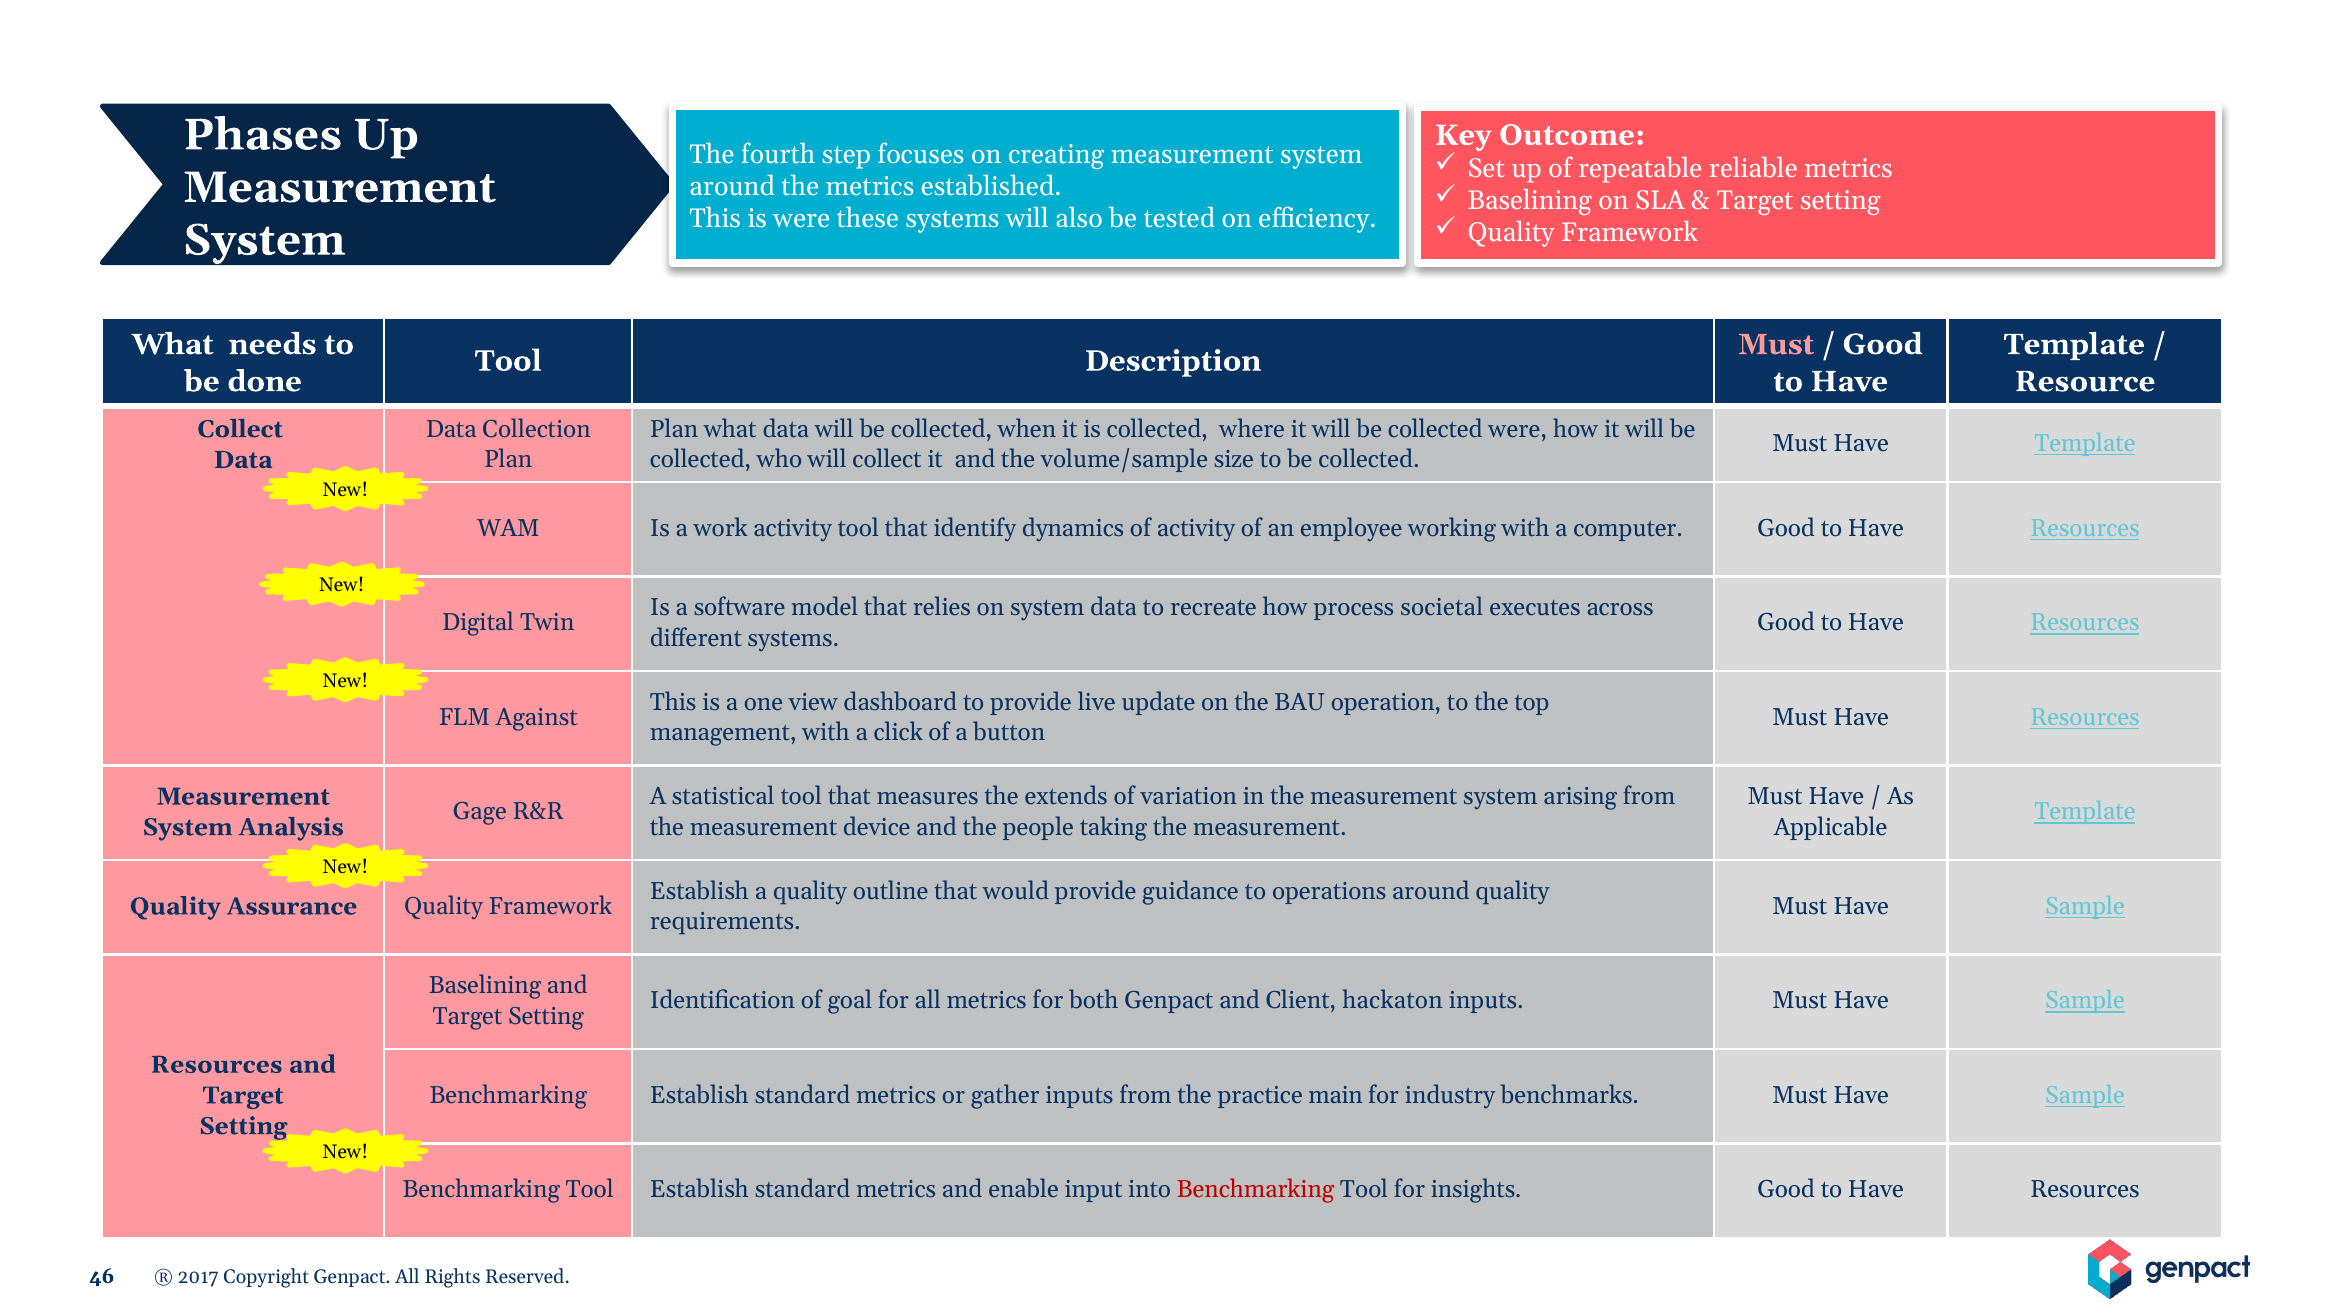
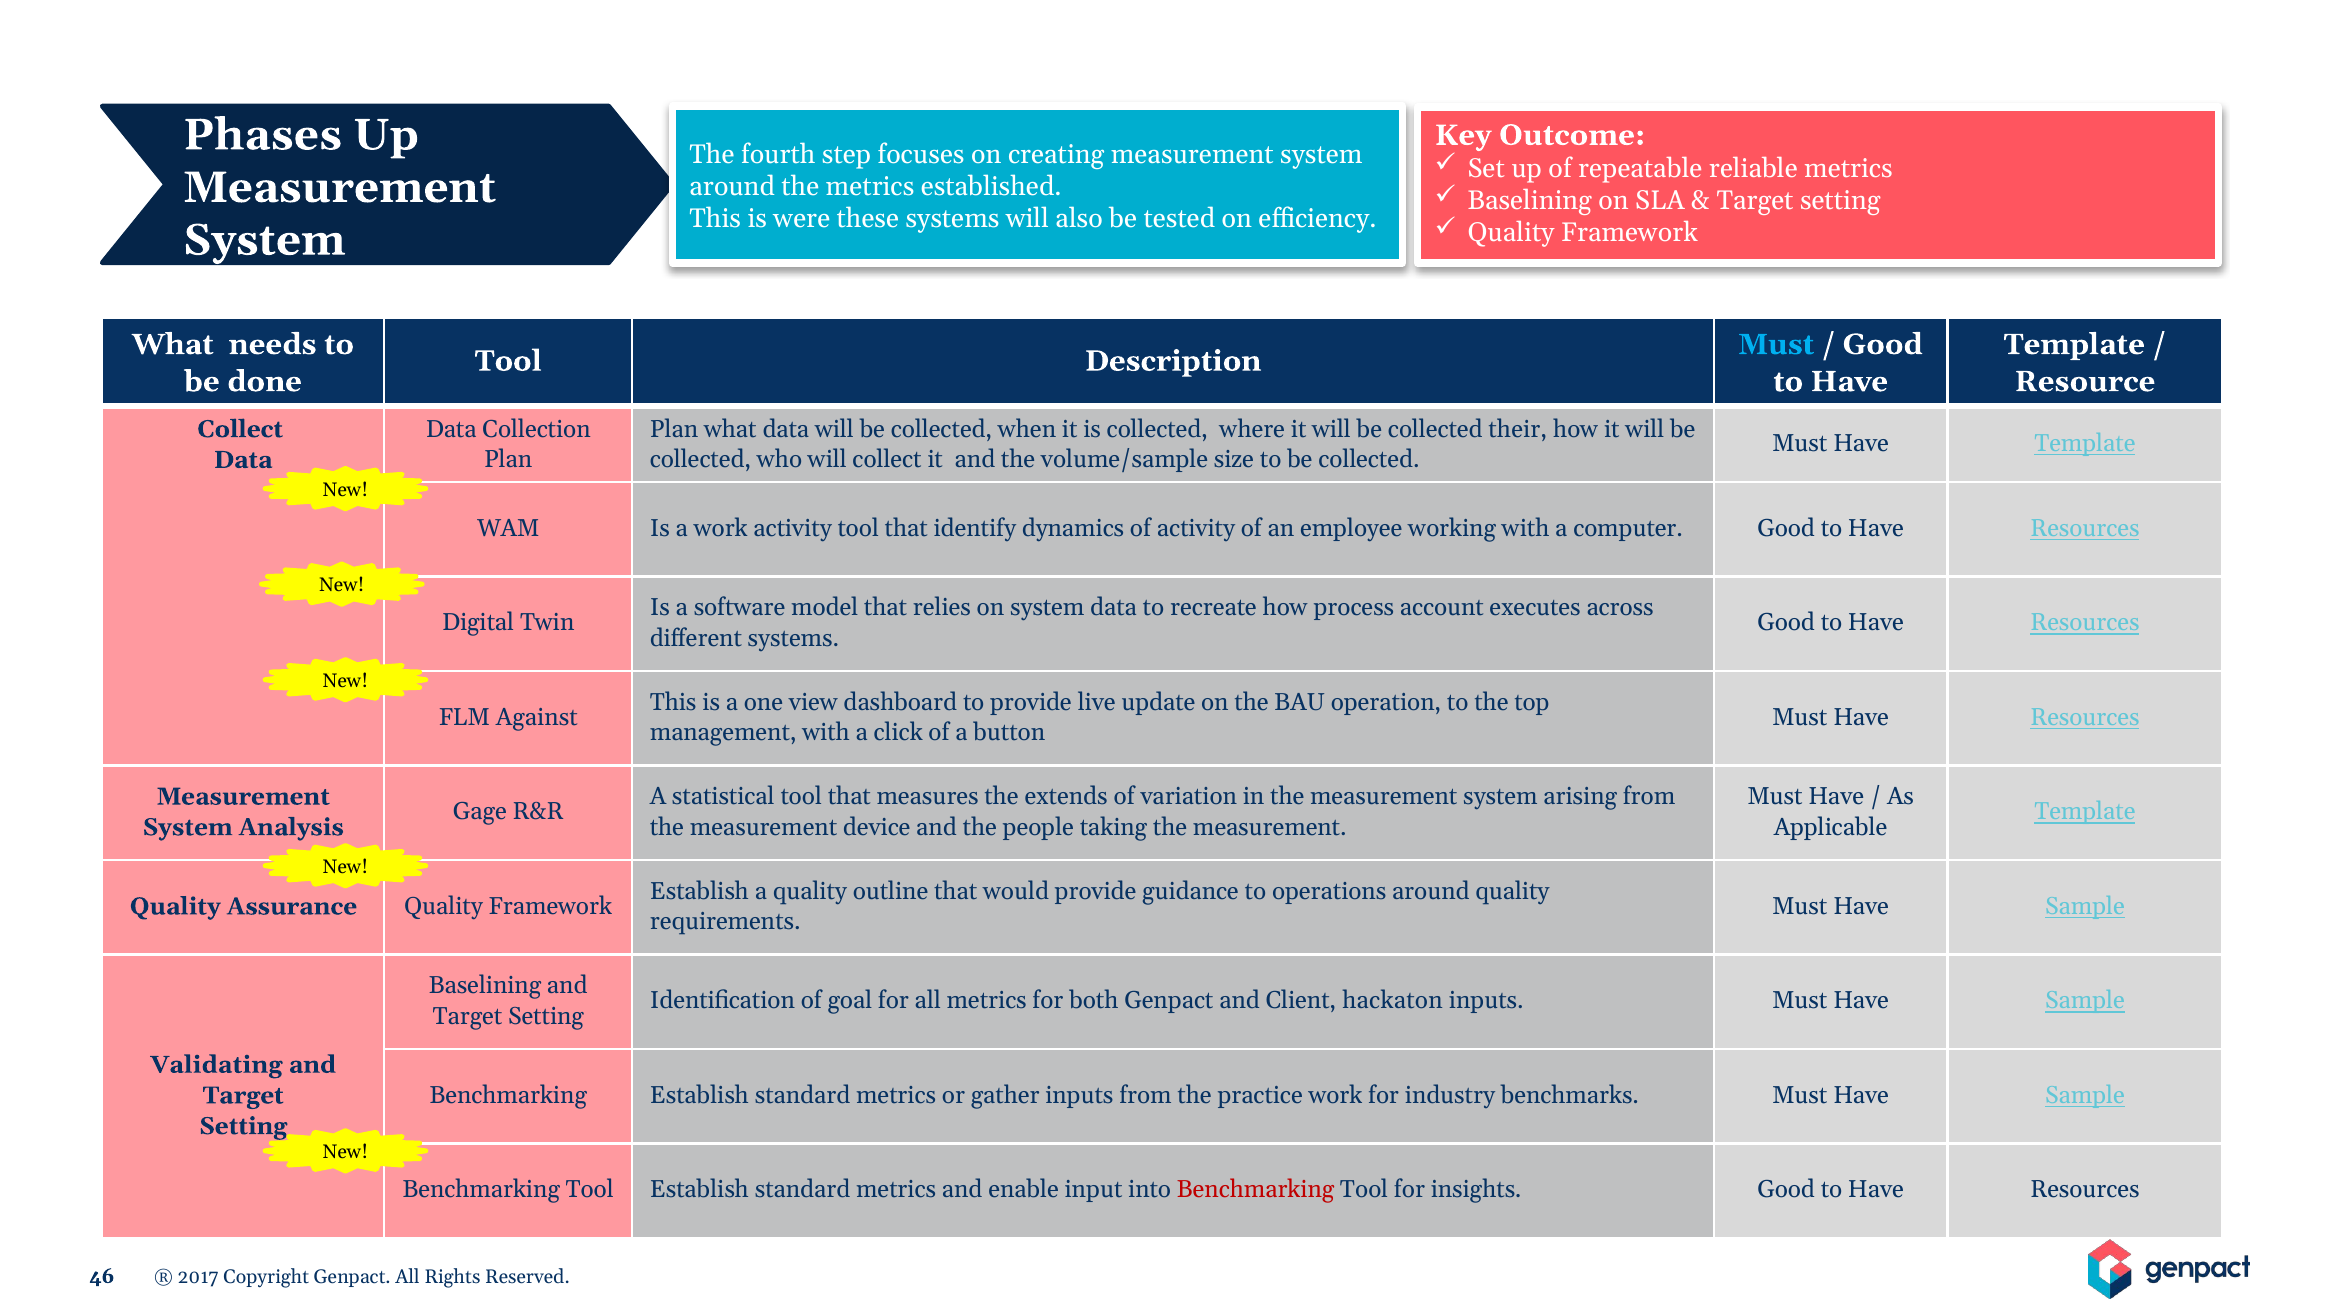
Must colour: pink -> light blue (1776, 344)
collected were: were -> their (1518, 429)
societal: societal -> account (1442, 608)
Resources: Resources -> Validating (216, 1065)
practice main: main -> work (1335, 1095)
